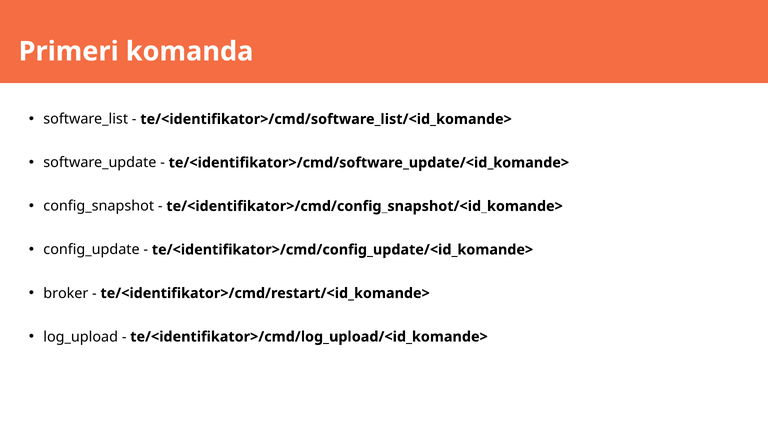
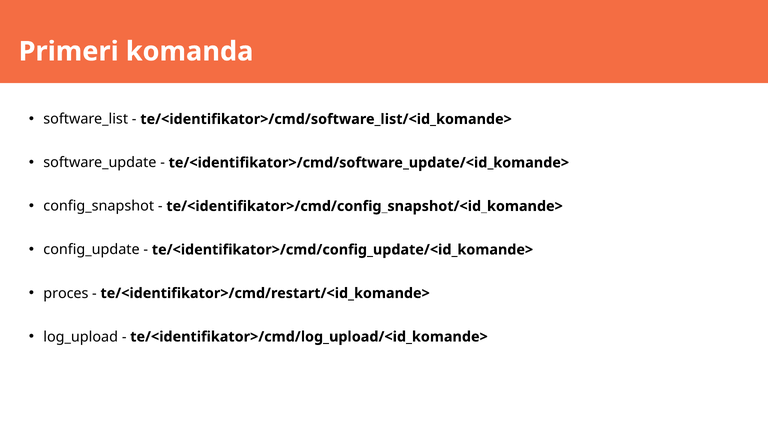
broker: broker -> proces (66, 293)
